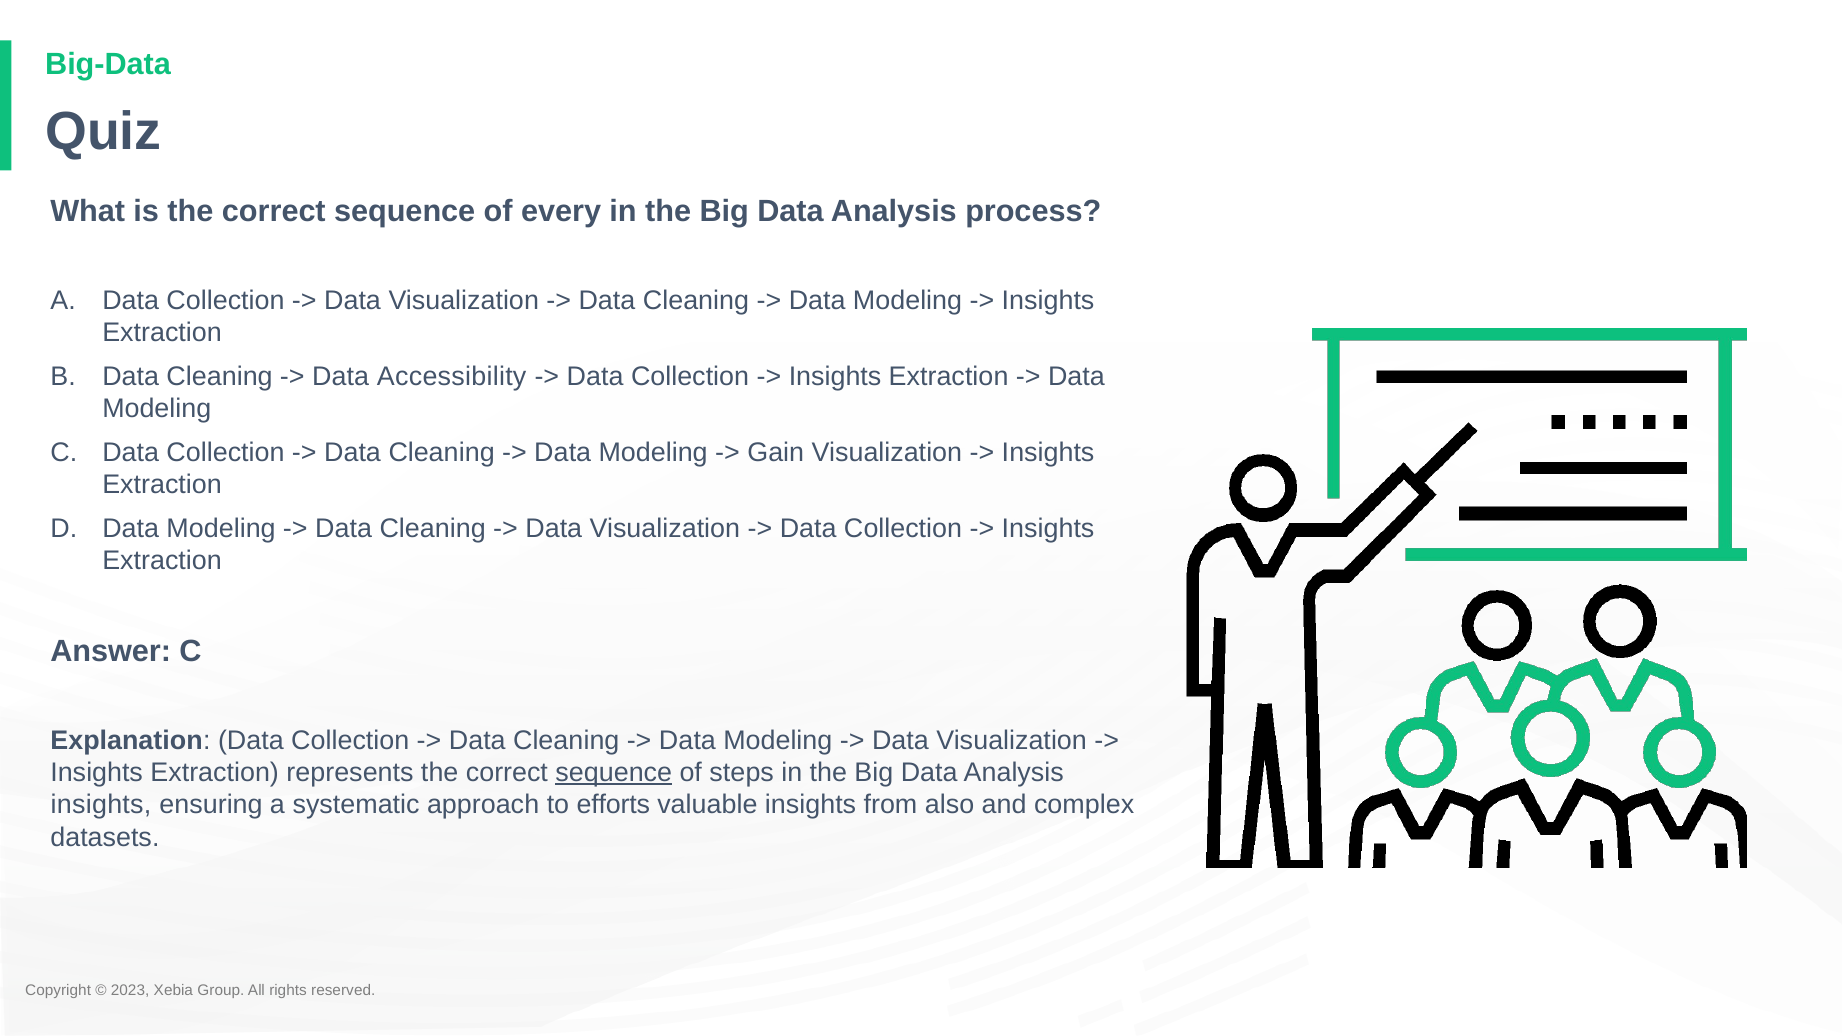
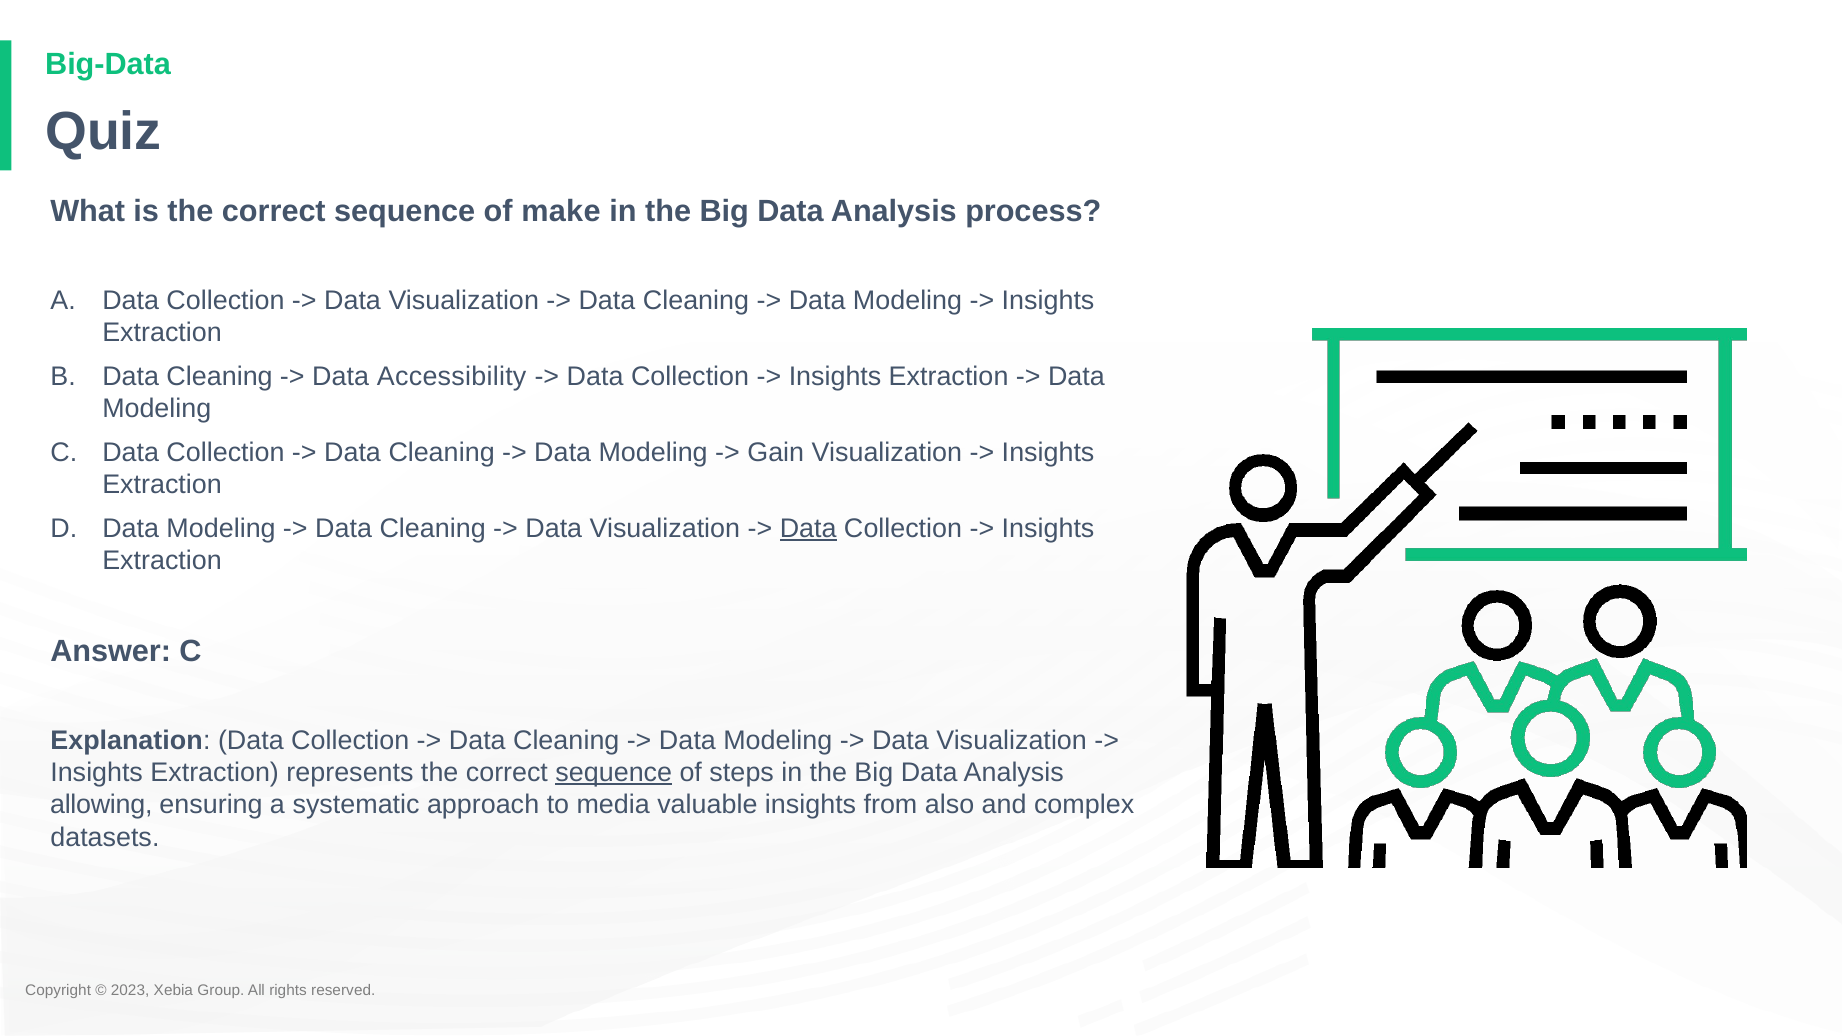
every: every -> make (561, 211)
Data underline: none -> present (808, 529)
insights: insights -> allowing (101, 805)
efforts: efforts -> media (613, 805)
